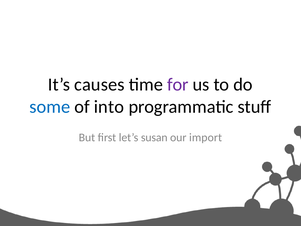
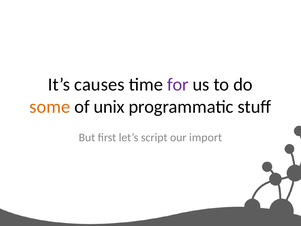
some colour: blue -> orange (50, 107)
into: into -> unix (109, 107)
susan: susan -> script (154, 137)
